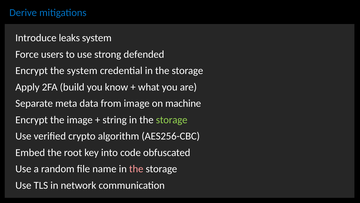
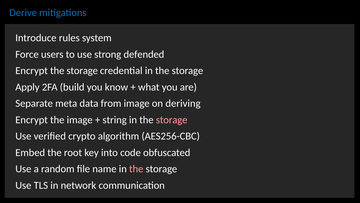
leaks: leaks -> rules (69, 38)
Encrypt the system: system -> storage (82, 71)
machine: machine -> deriving (183, 103)
storage colour: light green -> pink (172, 120)
